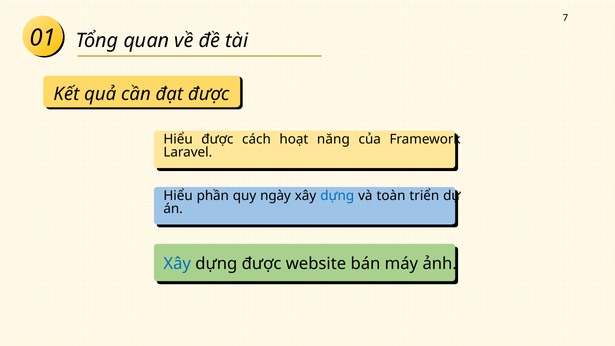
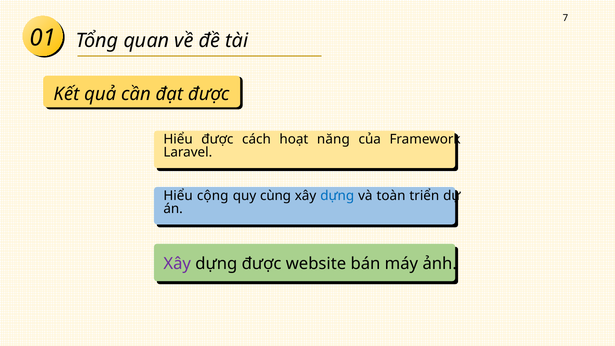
phần: phần -> cộng (213, 196)
ngày: ngày -> cùng (276, 196)
Xây colour: blue -> purple (177, 263)
